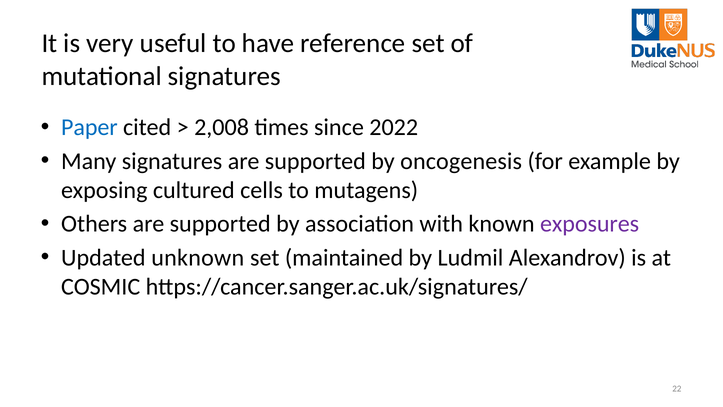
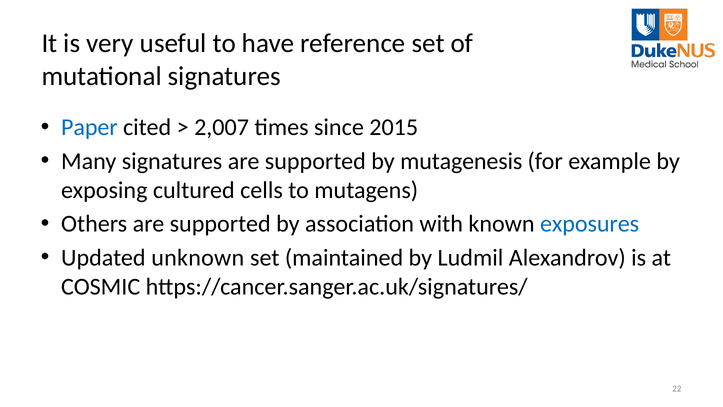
2,008: 2,008 -> 2,007 (222, 127)
2022: 2022 -> 2015 (394, 127)
oncogenesis: oncogenesis -> mutagenesis (461, 161)
exposures colour: purple -> blue (590, 224)
